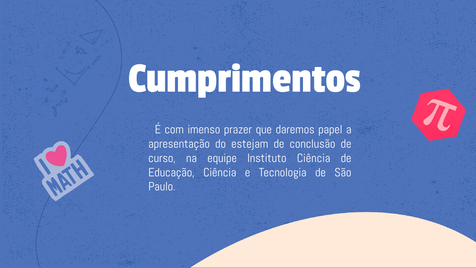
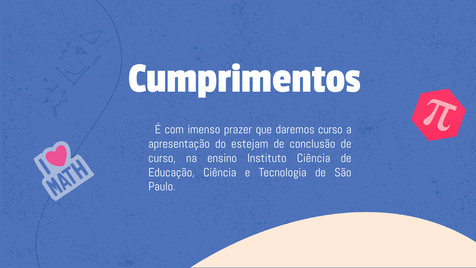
daremos papel: papel -> curso (330, 129)
equipe: equipe -> ensino (222, 158)
